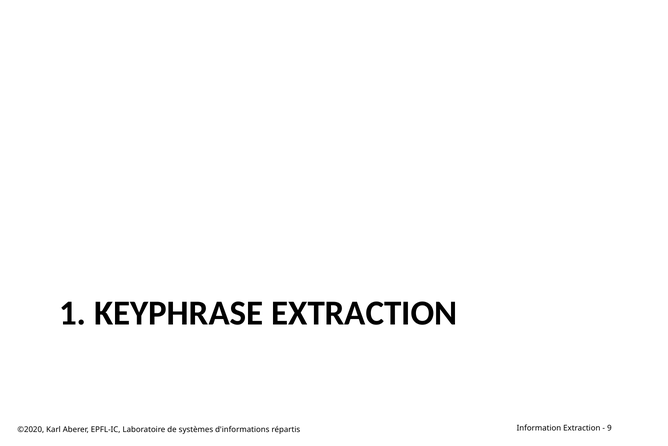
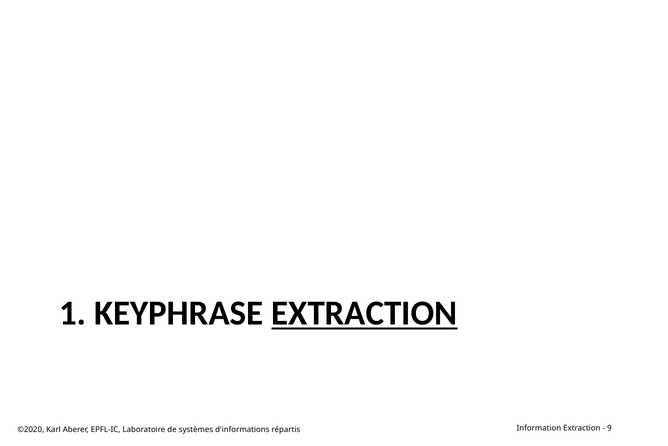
EXTRACTION underline: none -> present (364, 313)
